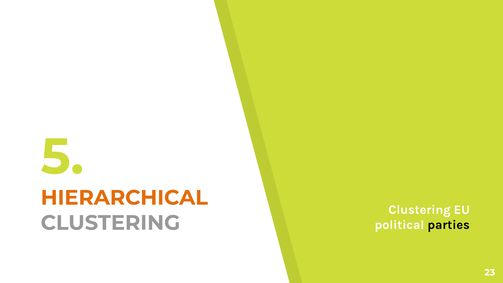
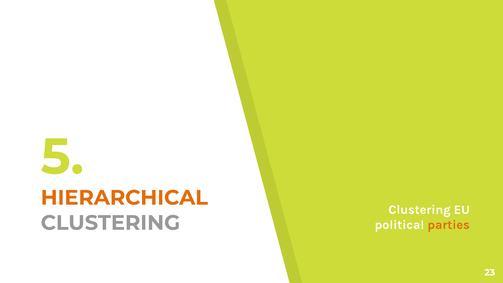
parties colour: black -> orange (449, 225)
